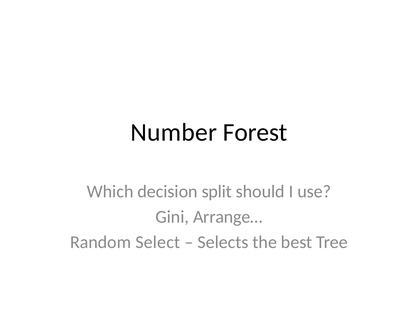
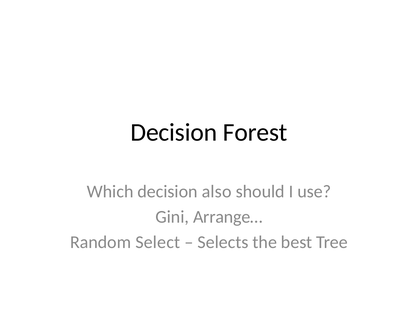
Number: Number -> Decision (174, 133)
split: split -> also (217, 192)
